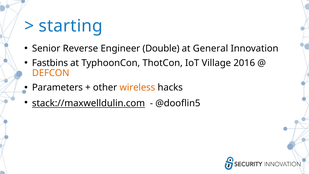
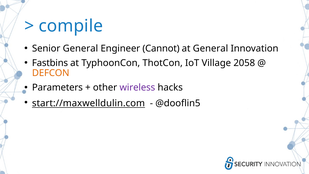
starting: starting -> compile (71, 26)
Senior Reverse: Reverse -> General (80, 48)
Double: Double -> Cannot (161, 48)
2016: 2016 -> 2058 (244, 63)
wireless colour: orange -> purple (137, 88)
stack://maxwelldulin.com: stack://maxwelldulin.com -> start://maxwelldulin.com (88, 103)
